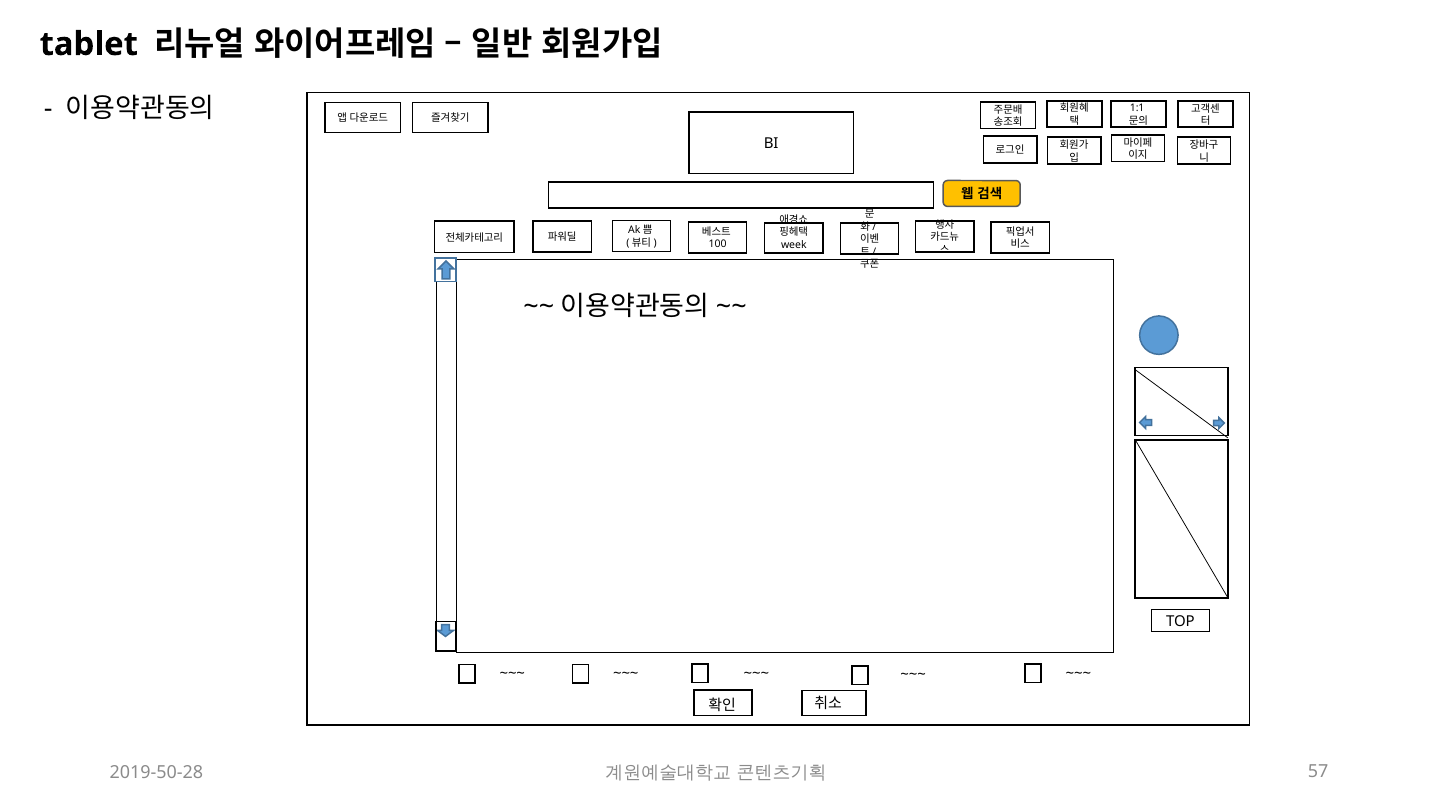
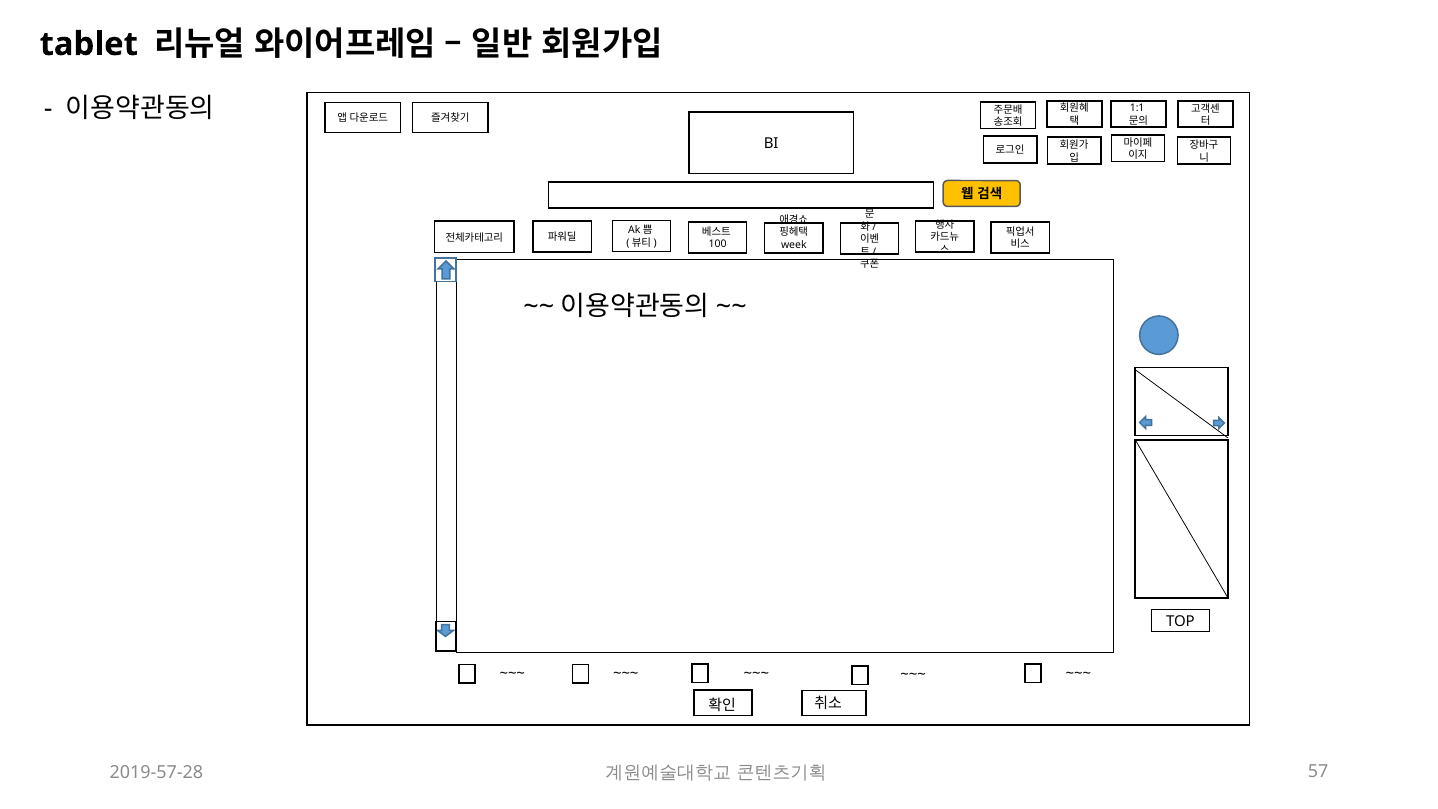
2019-50-28: 2019-50-28 -> 2019-57-28 (156, 772)
